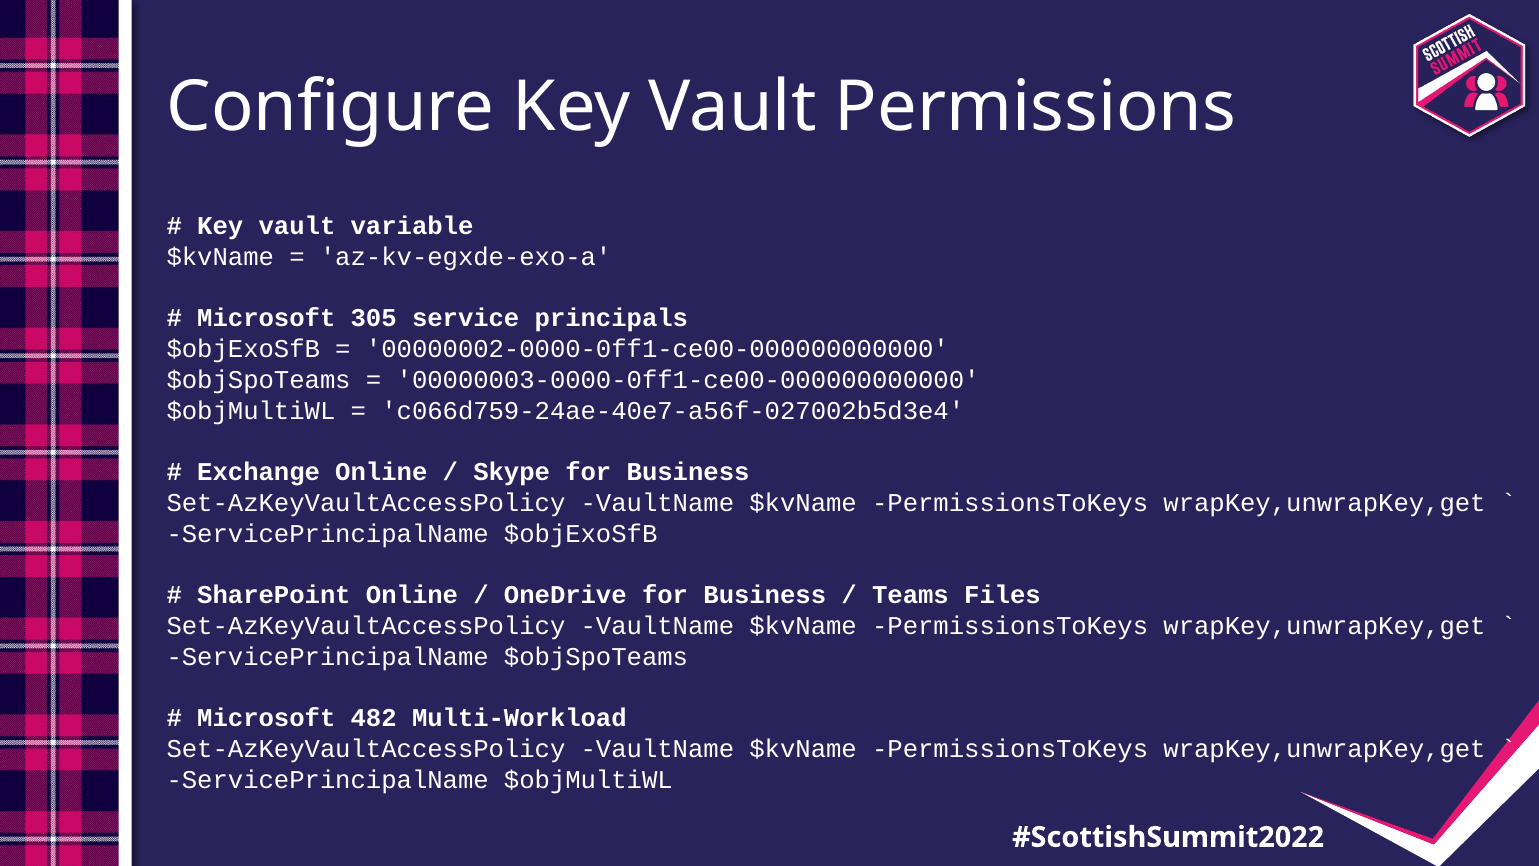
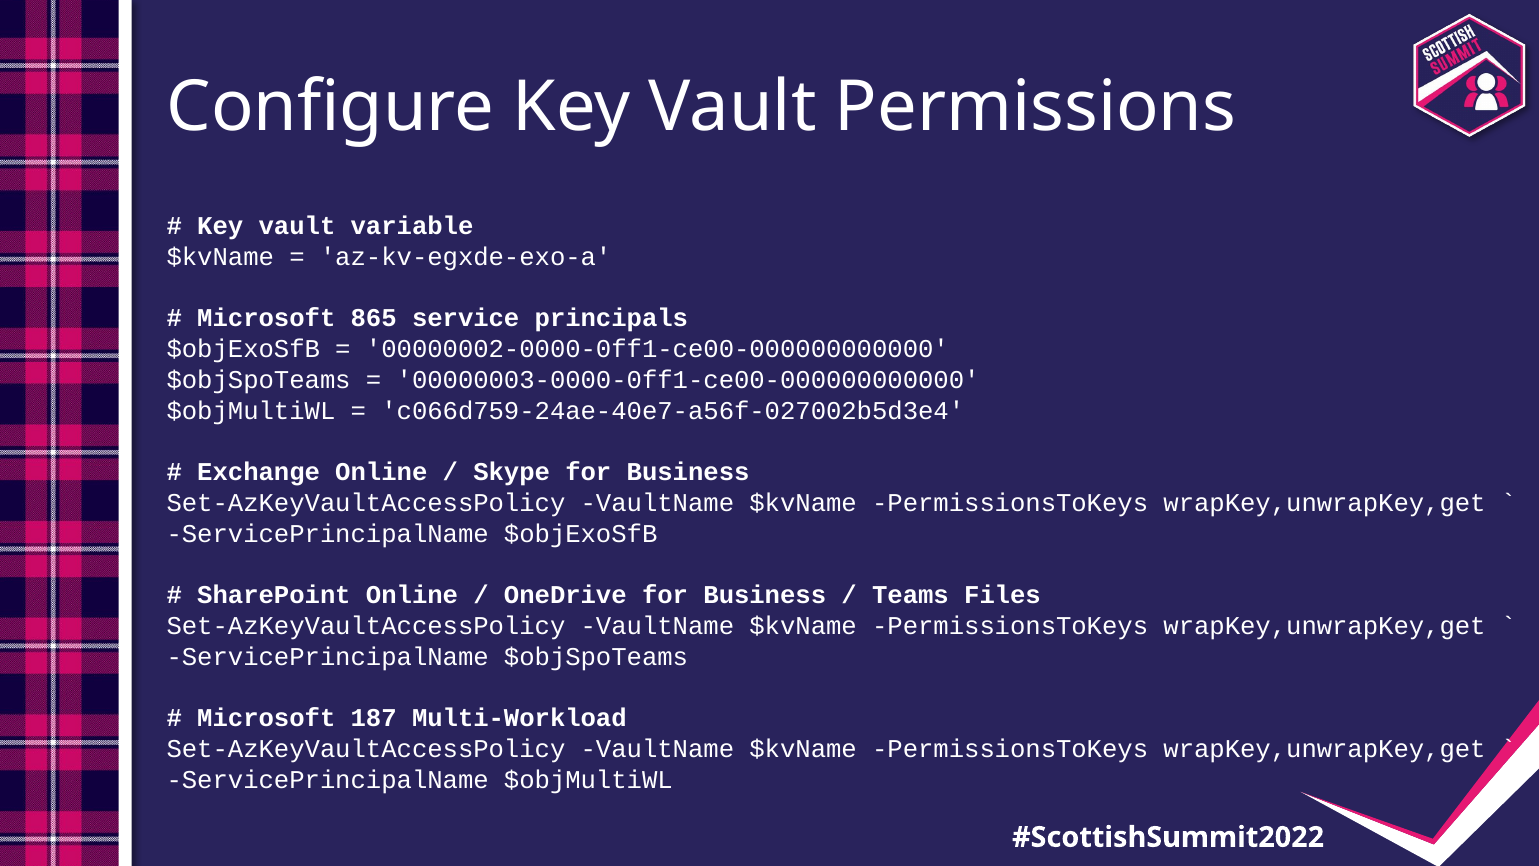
305: 305 -> 865 (374, 318)
482: 482 -> 187 (374, 718)
